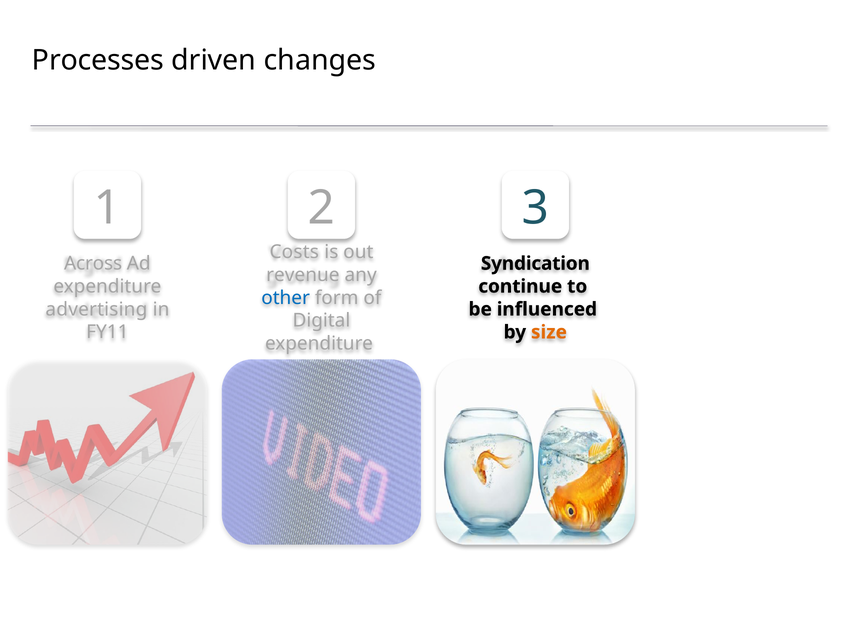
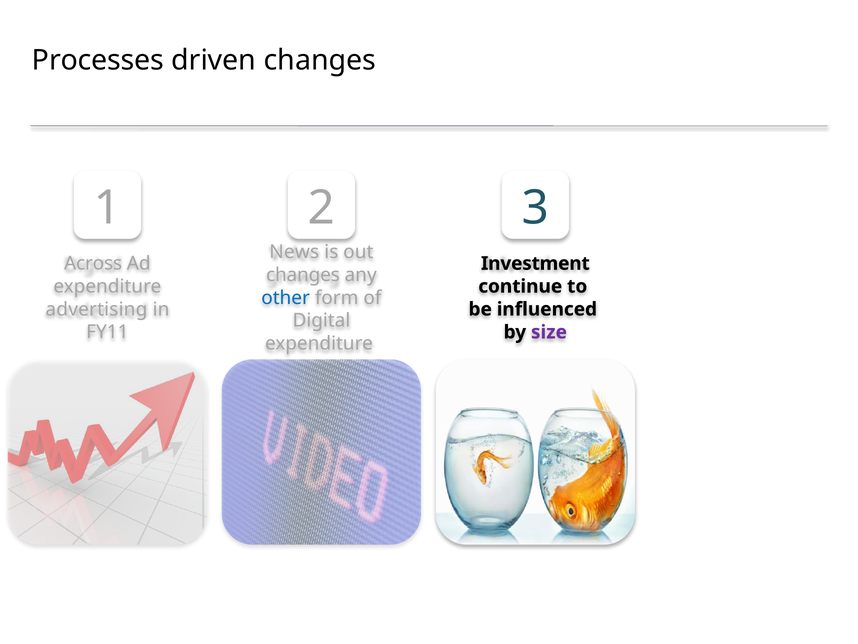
Costs: Costs -> News (294, 252)
Syndication: Syndication -> Investment (535, 263)
revenue: revenue -> changes (303, 275)
size colour: orange -> purple (549, 332)
